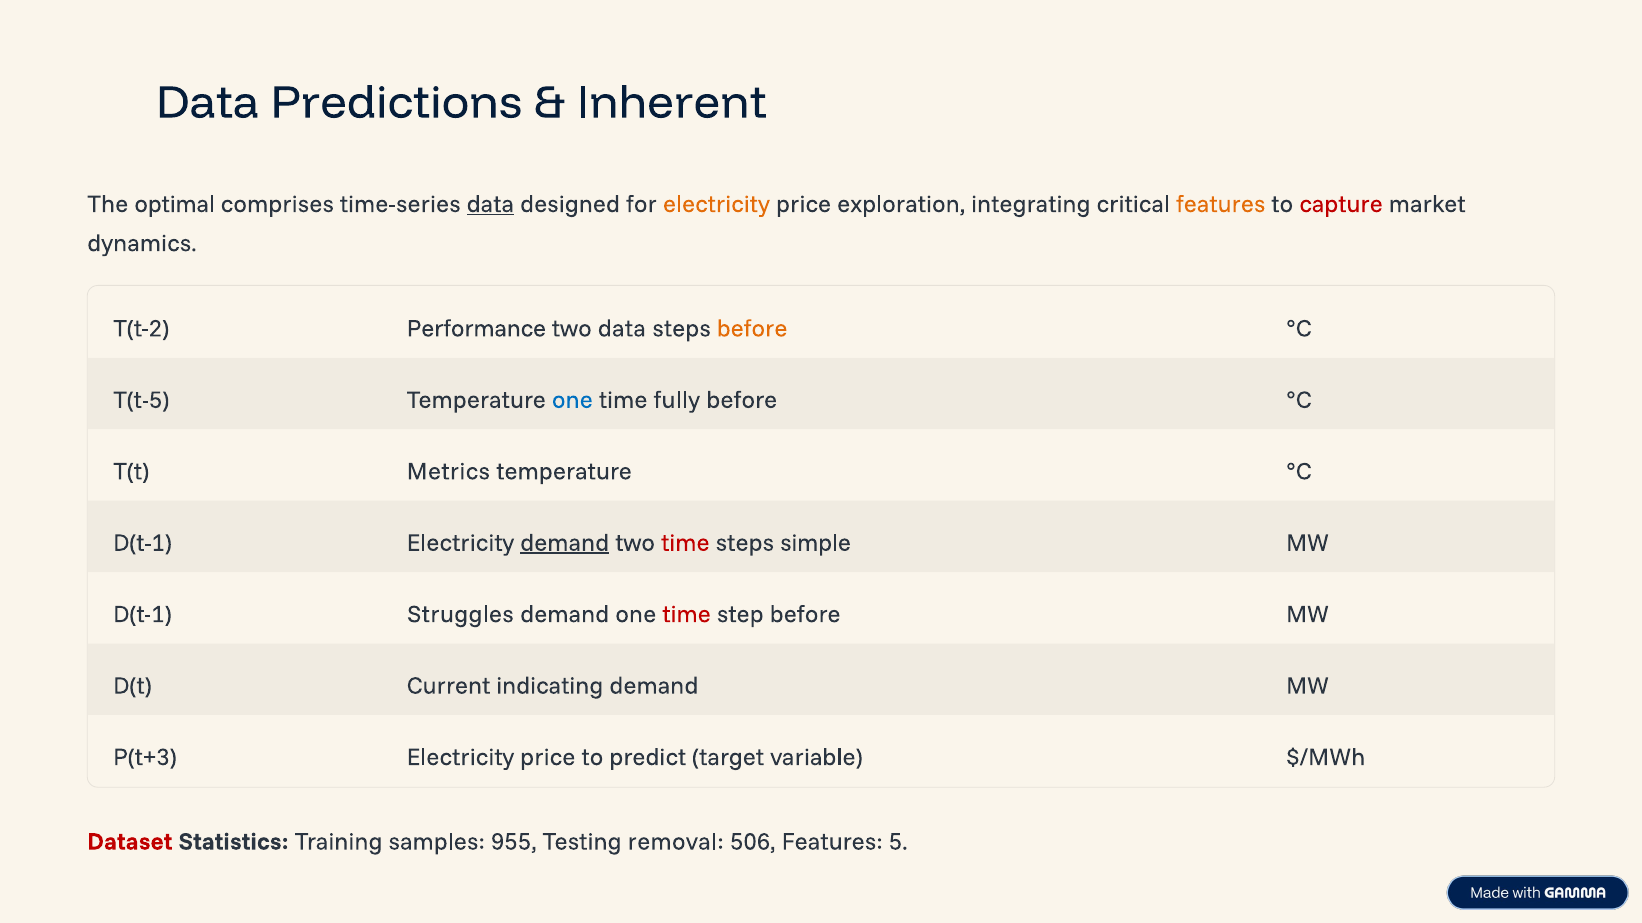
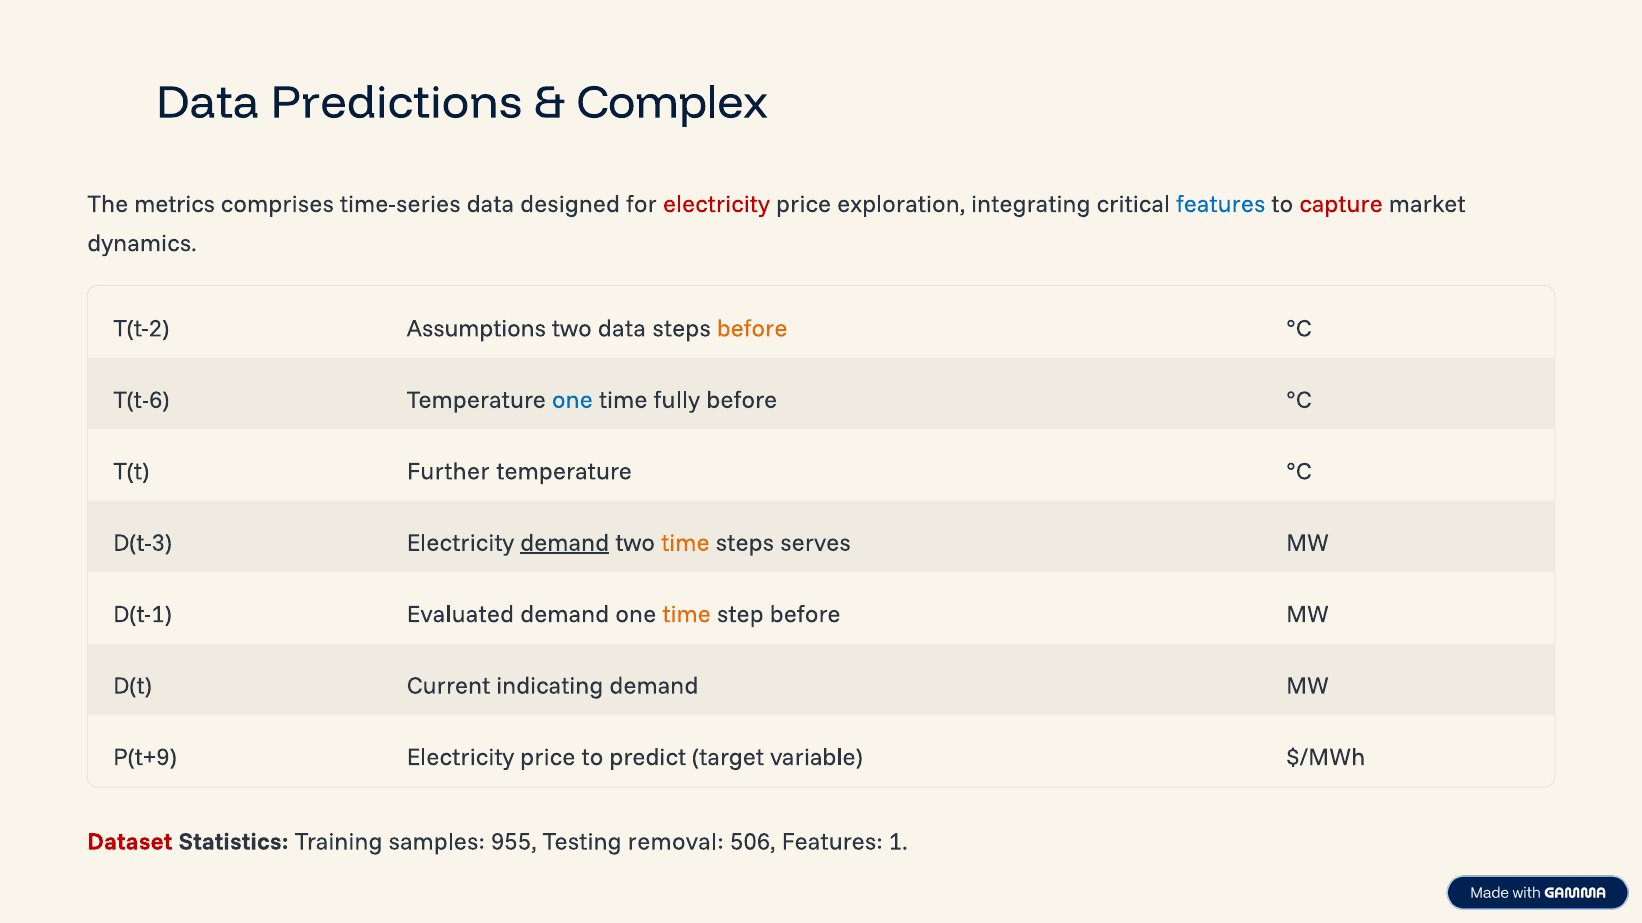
Inherent: Inherent -> Complex (672, 102)
optimal: optimal -> metrics (175, 204)
data underline: present -> none (490, 204)
electricity colour: orange -> red (716, 204)
features colour: orange -> blue (1221, 204)
Performance: Performance -> Assumptions (476, 329)
T(t-5: T(t-5 -> T(t-6 (141, 400)
Metrics: Metrics -> Further (448, 472)
D(t-1: D(t-1 -> D(t-3 (142, 543)
time colour: red -> orange (685, 543)
simple: simple -> serves (815, 543)
Struggles: Struggles -> Evaluated (460, 615)
time colour: red -> orange (687, 615)
P(t+3: P(t+3 -> P(t+9 (145, 758)
5: 5 -> 1 (898, 842)
